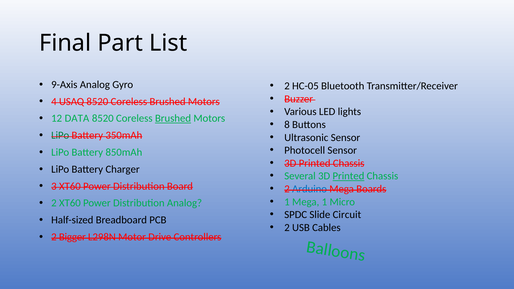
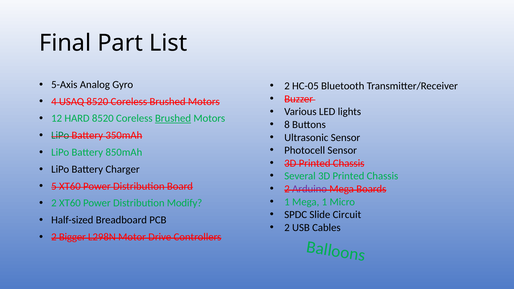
9-Axis: 9-Axis -> 5-Axis (64, 85)
DATA: DATA -> HARD (77, 119)
Printed underline: present -> none (348, 176)
3: 3 -> 5 (54, 186)
Arduino colour: blue -> purple (310, 189)
Distribution Analog: Analog -> Modify (185, 203)
